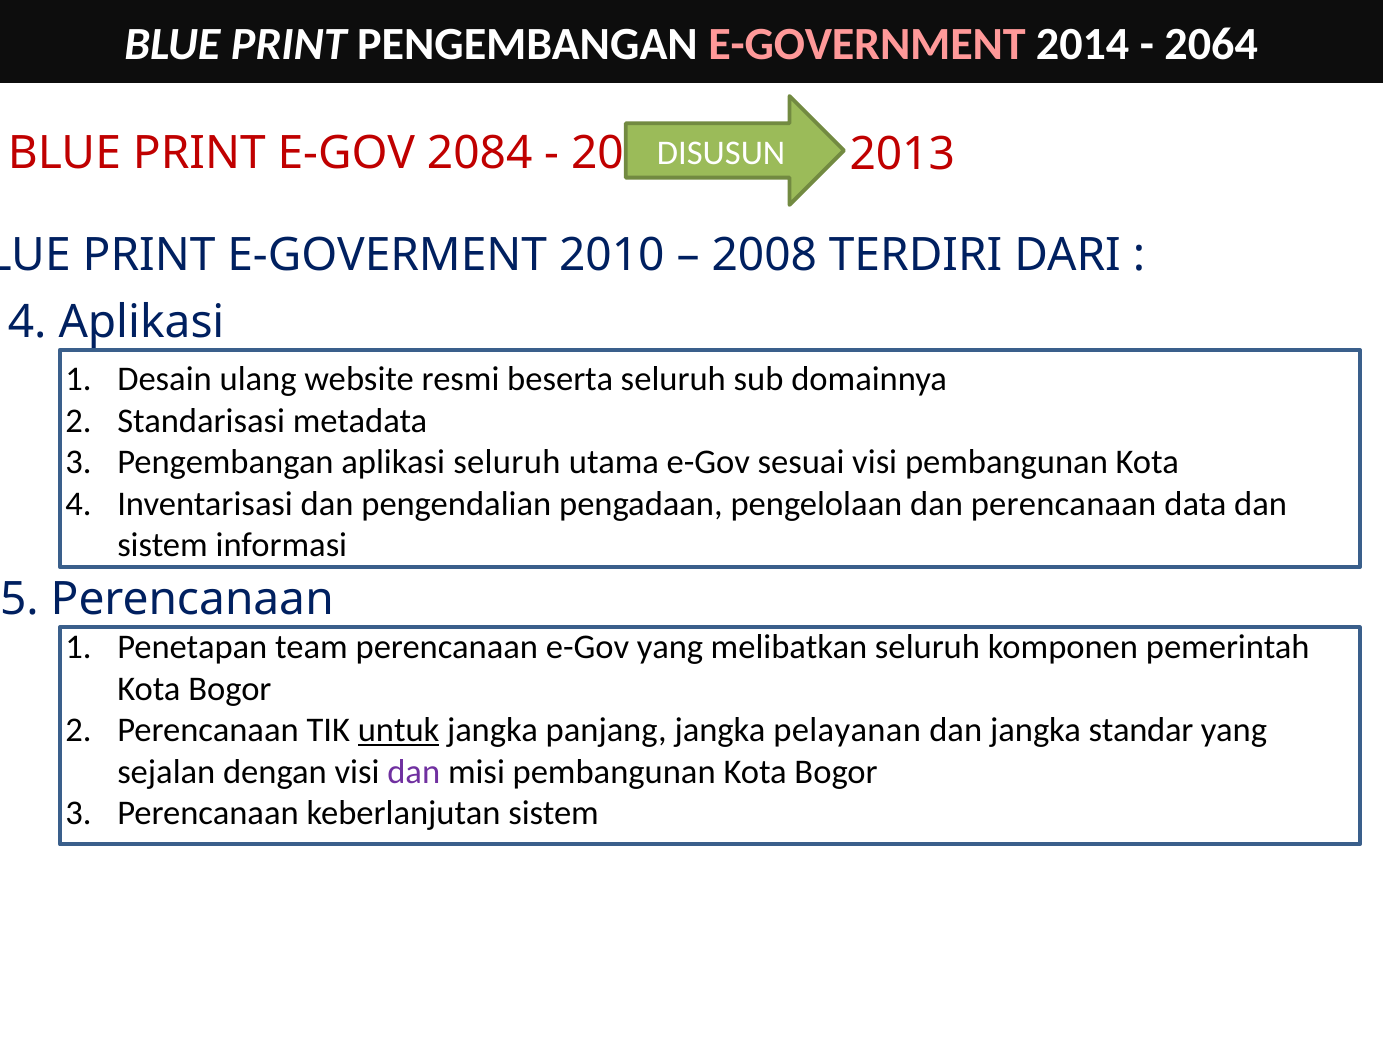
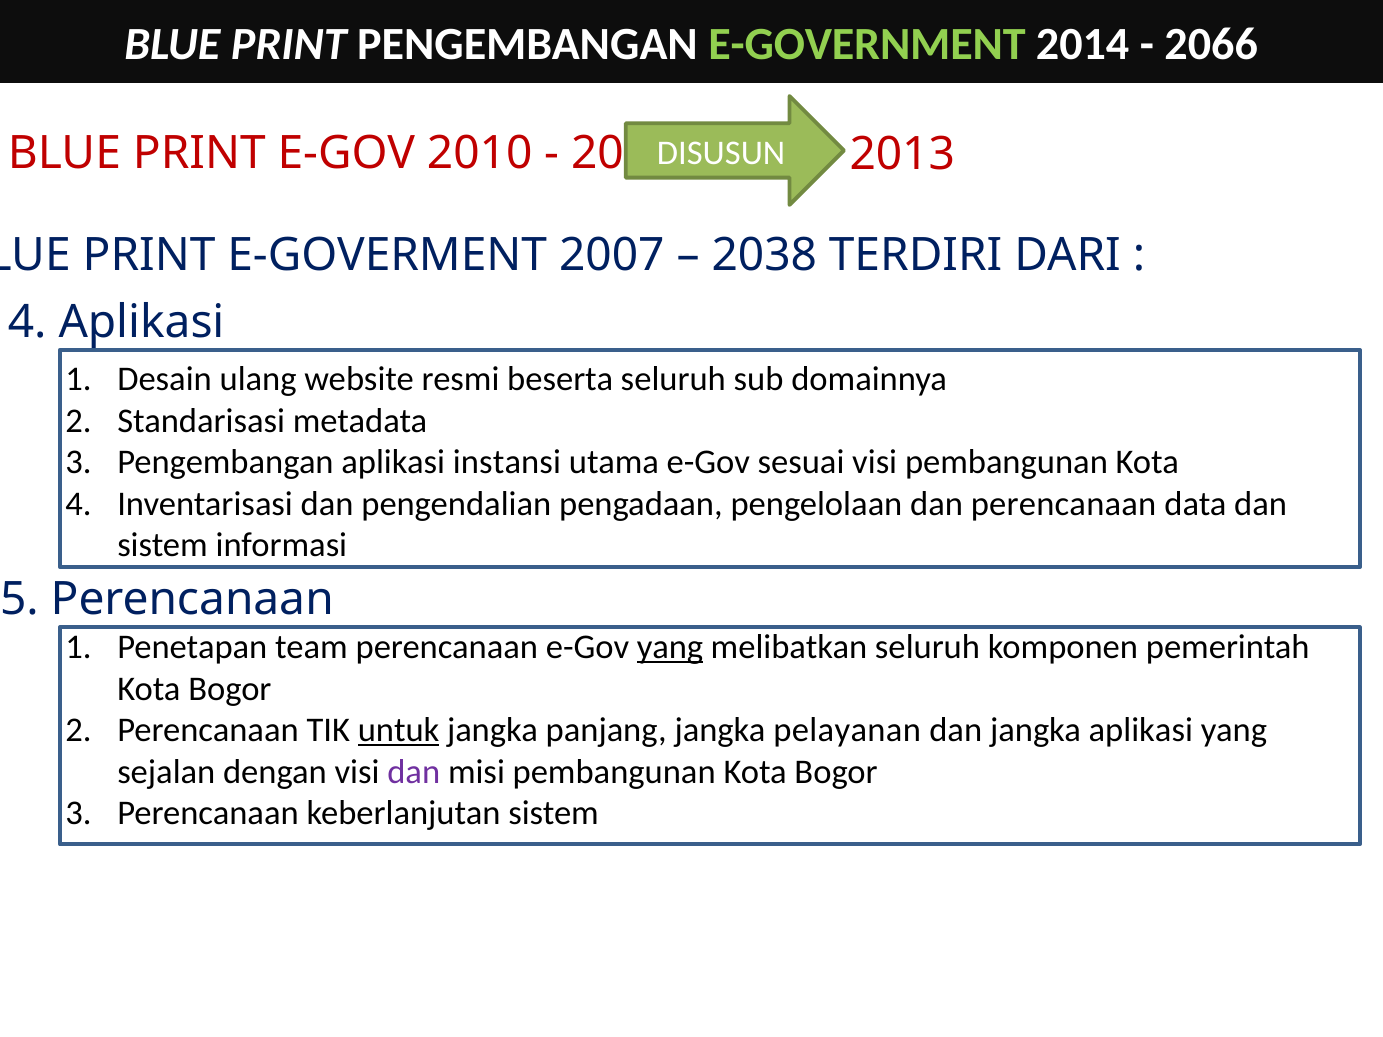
E-GOVERNMENT colour: pink -> light green (867, 44)
2064: 2064 -> 2066 (1211, 44)
2084: 2084 -> 2010 (480, 153)
2010: 2010 -> 2007 (612, 256)
2008: 2008 -> 2038 (764, 256)
aplikasi seluruh: seluruh -> instansi (507, 463)
yang underline: none -> present (670, 648)
jangka standar: standar -> aplikasi (1141, 731)
